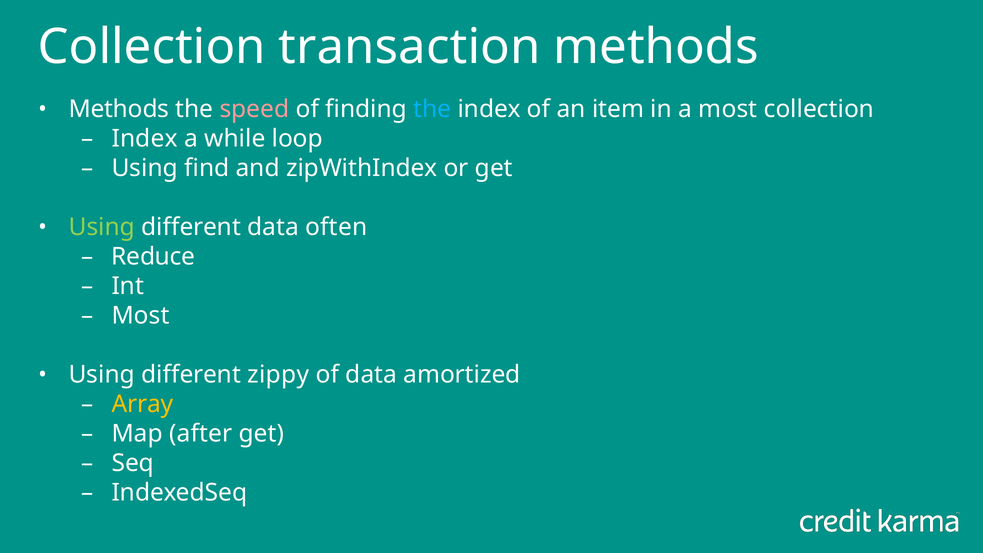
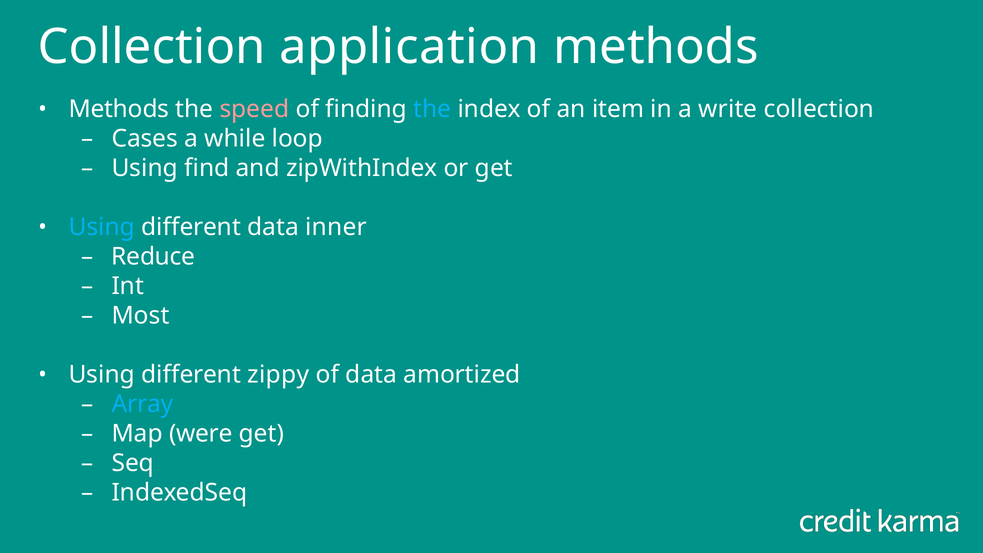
transaction: transaction -> application (409, 47)
a most: most -> write (728, 109)
Index: Index -> Cases (145, 139)
Using colour: light green -> light blue (102, 227)
often: often -> inner (336, 227)
Array colour: yellow -> light blue (143, 404)
after: after -> were (201, 434)
